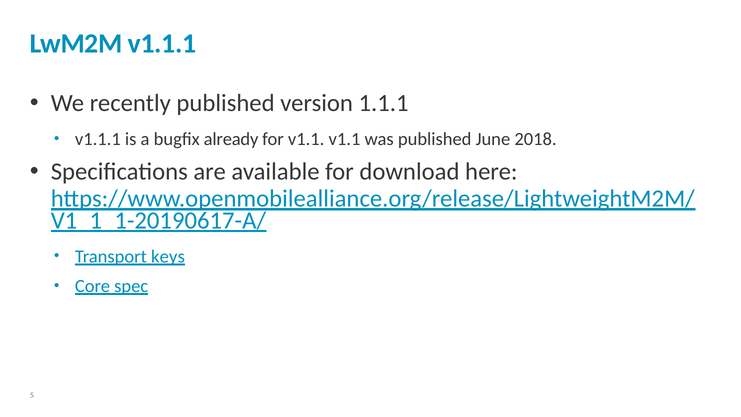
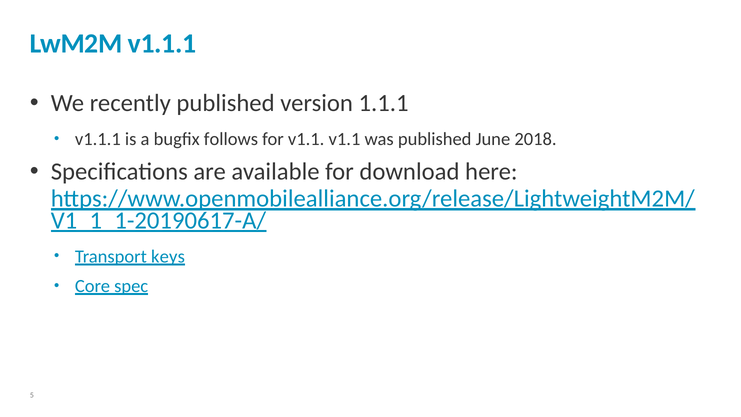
already: already -> follows (231, 139)
